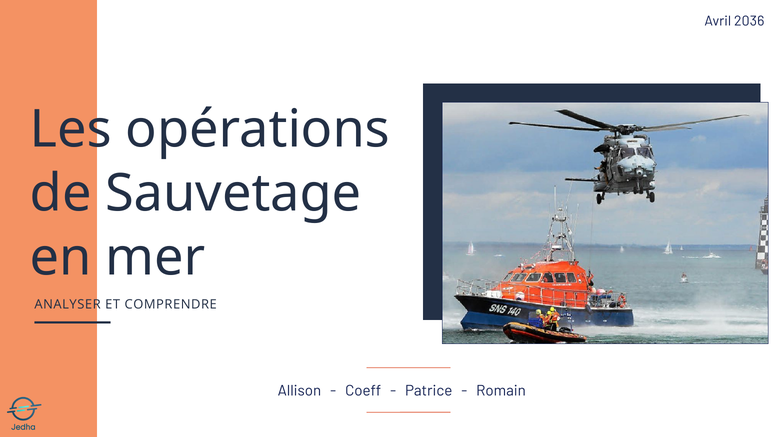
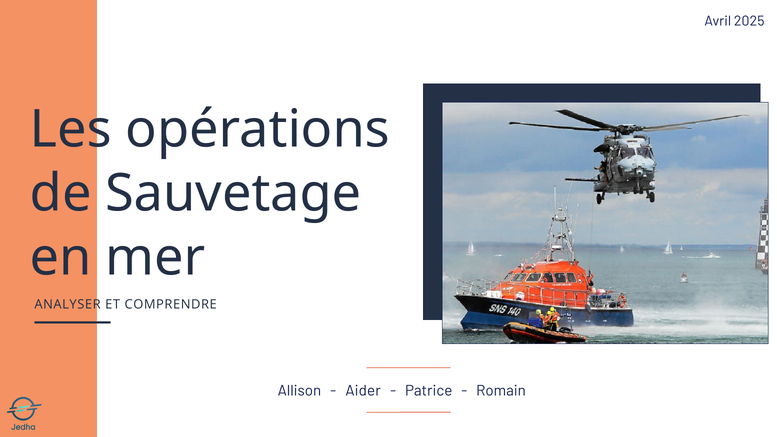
2036: 2036 -> 2025 (749, 21)
Coeff: Coeff -> Aider (363, 391)
